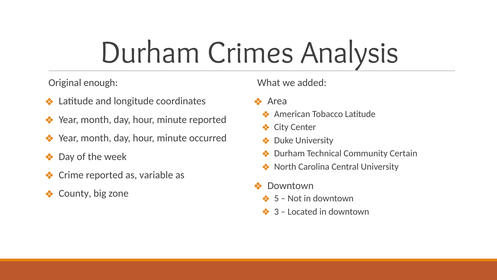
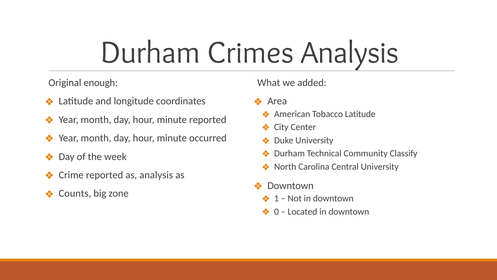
Certain: Certain -> Classify (404, 153)
as variable: variable -> analysis (156, 175)
County: County -> Counts (75, 193)
5: 5 -> 1 (277, 198)
3: 3 -> 0 (277, 211)
